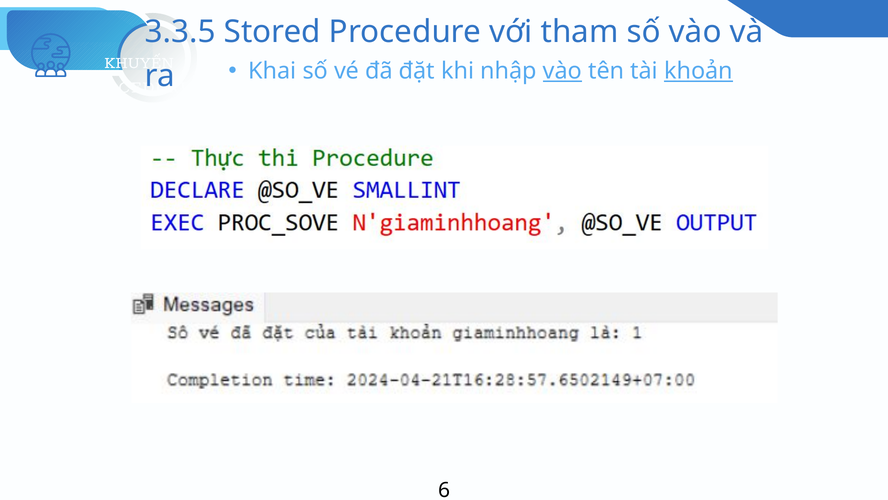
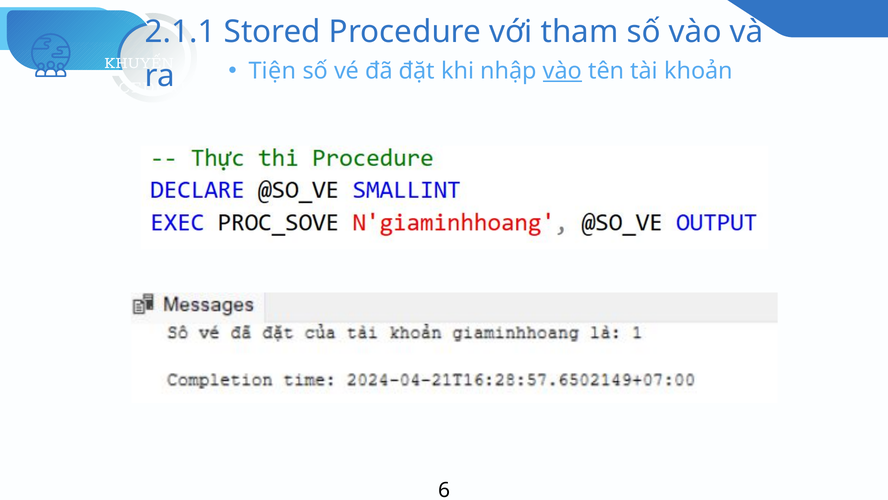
3.3.5: 3.3.5 -> 2.1.1 (180, 32)
Khai: Khai -> Tiện (272, 71)
khoản underline: present -> none (699, 71)
